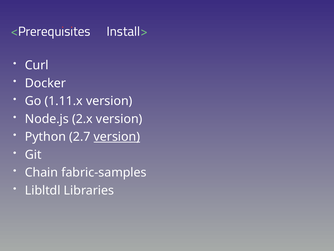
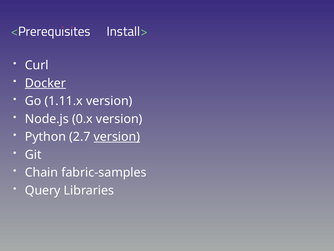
Docker underline: none -> present (45, 83)
2.x: 2.x -> 0.x (82, 119)
Libltdl: Libltdl -> Query (43, 190)
